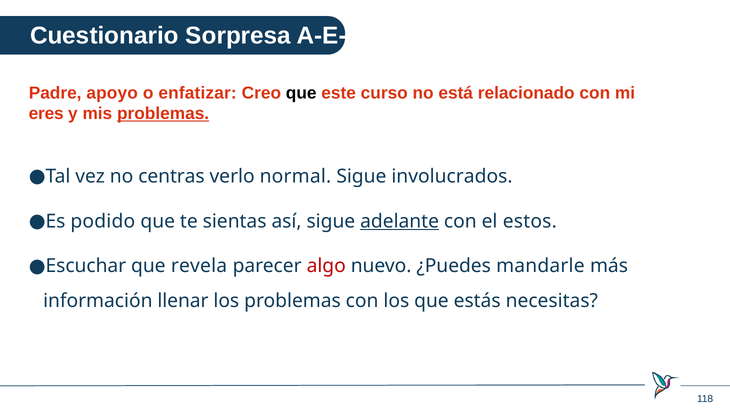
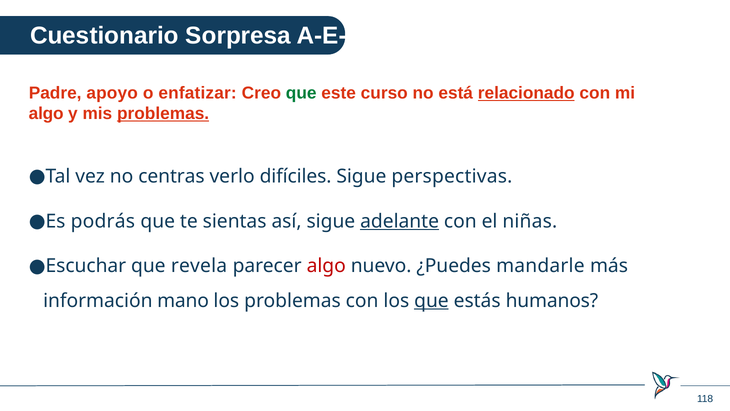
que colour: black -> green (301, 93)
relacionado underline: none -> present (526, 93)
eres: eres -> algo (46, 113)
normal: normal -> difíciles (296, 176)
involucrados: involucrados -> perspectivas (452, 176)
podido: podido -> podrás (103, 221)
estos: estos -> niñas (530, 221)
llenar: llenar -> mano (183, 301)
que underline: none -> present (431, 301)
necesitas: necesitas -> humanos (552, 301)
